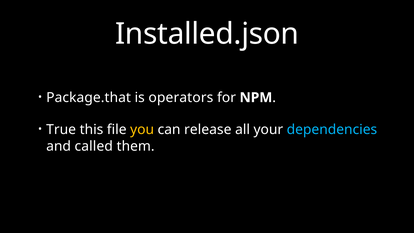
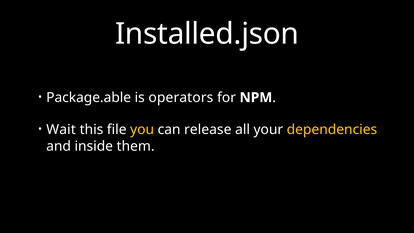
Package.that: Package.that -> Package.able (89, 97)
True: True -> Wait (61, 130)
dependencies colour: light blue -> yellow (332, 130)
called: called -> inside (94, 146)
